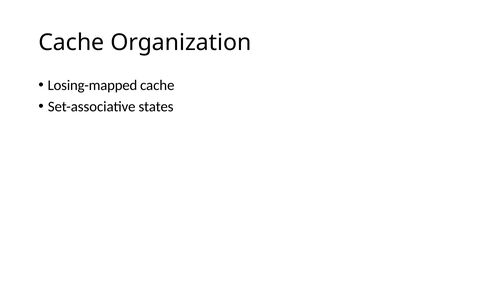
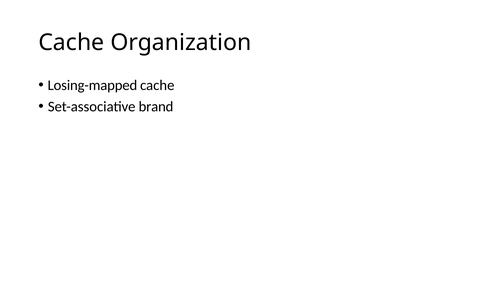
states: states -> brand (156, 106)
